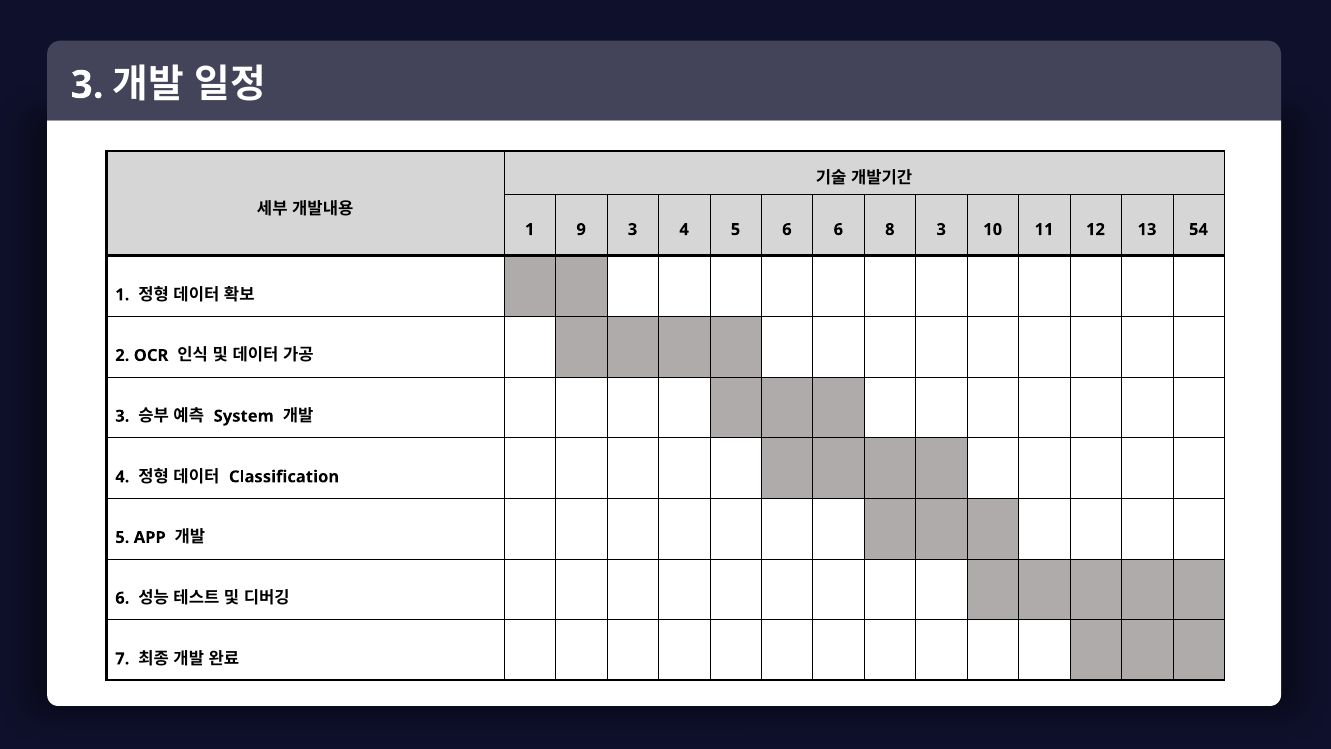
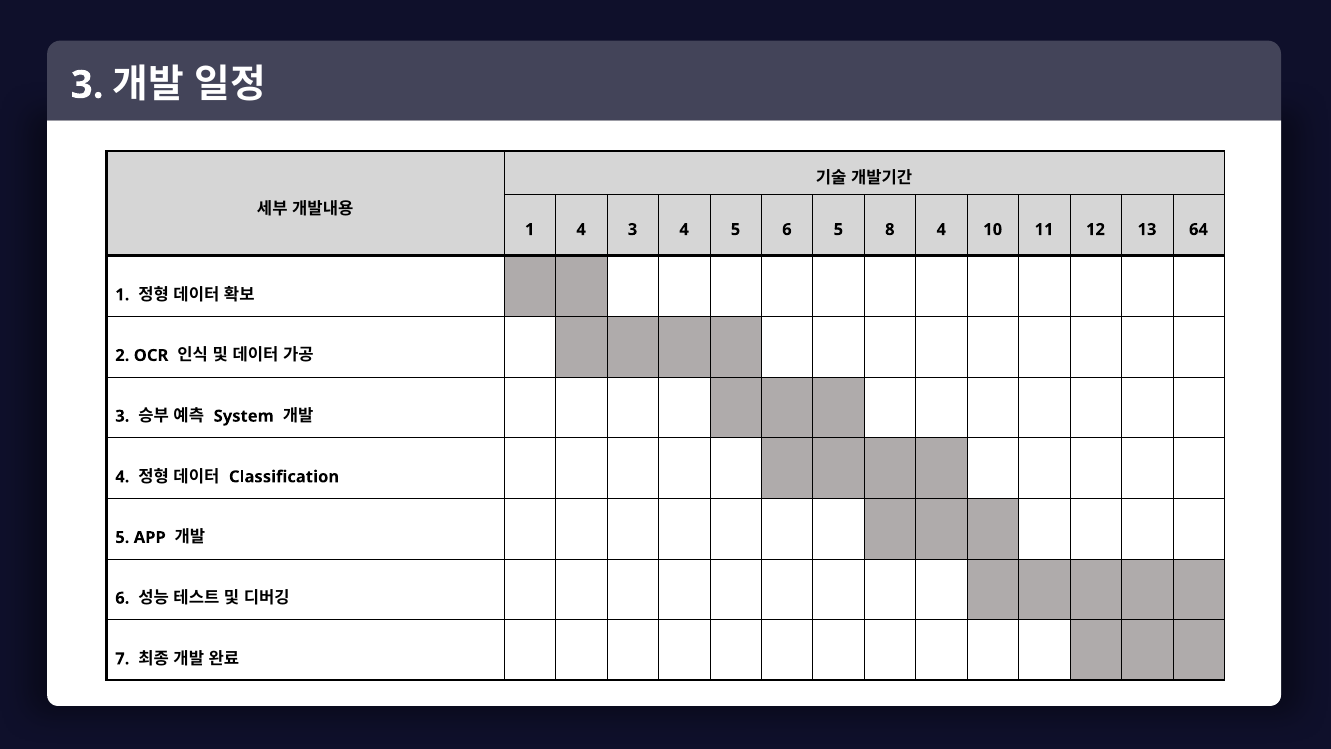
1 9: 9 -> 4 (581, 229)
6 6: 6 -> 5 (838, 229)
8 3: 3 -> 4 (941, 229)
54: 54 -> 64 (1198, 229)
